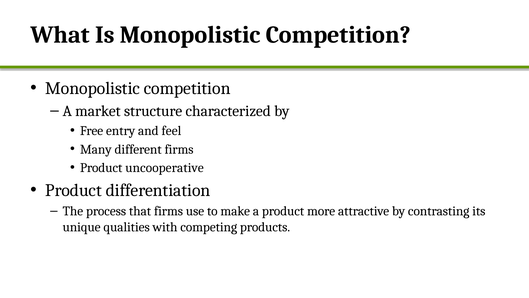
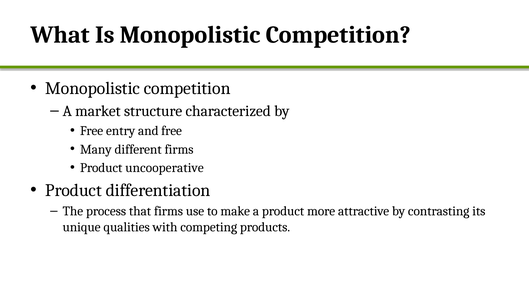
and feel: feel -> free (172, 131)
